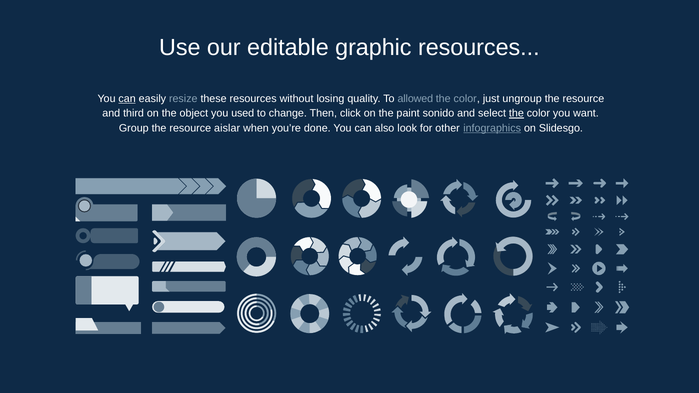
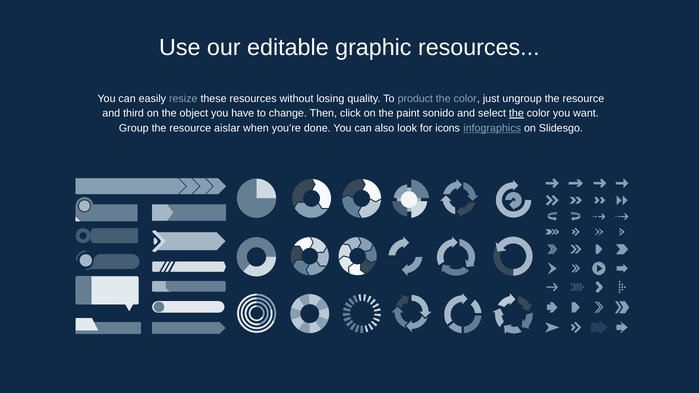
can underline: present -> none (127, 99)
allowed: allowed -> product (415, 99)
used: used -> have (243, 113)
other: other -> icons (448, 128)
